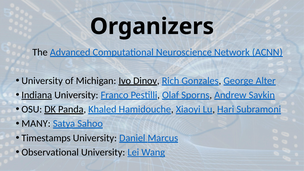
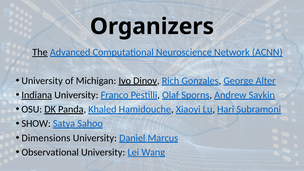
The underline: none -> present (40, 52)
MANY: MANY -> SHOW (36, 124)
Timestamps: Timestamps -> Dimensions (46, 138)
